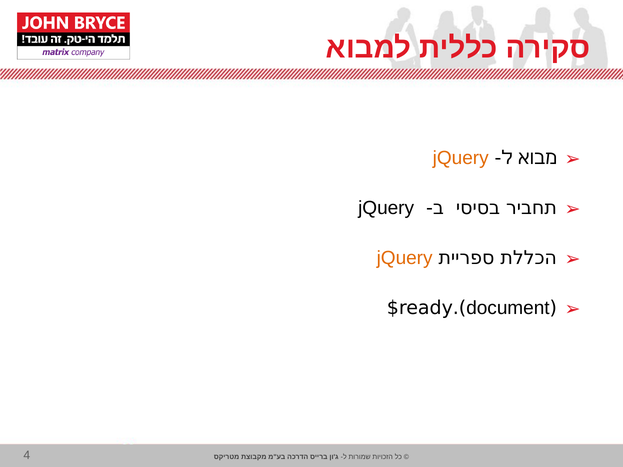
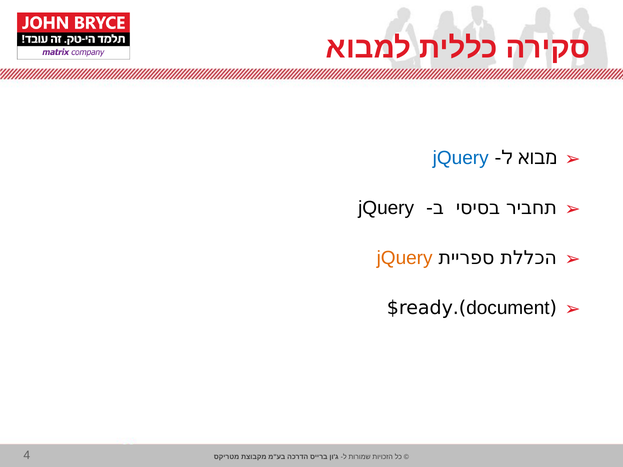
jQuery colour: orange -> blue (461, 158)
